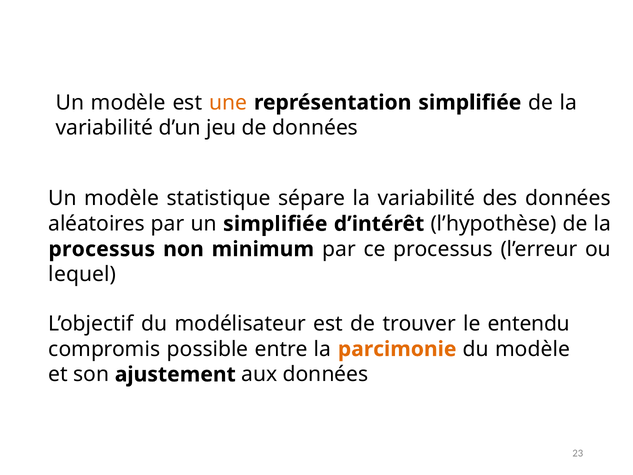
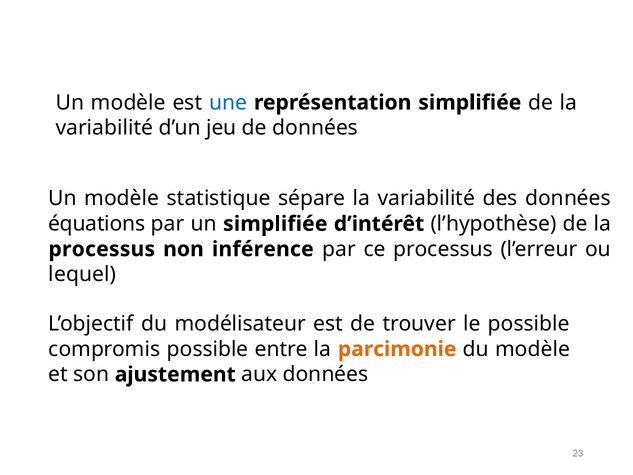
une colour: orange -> blue (228, 102)
aléatoires: aléatoires -> équations (97, 224)
minimum: minimum -> inférence (263, 249)
le entendu: entendu -> possible (529, 324)
